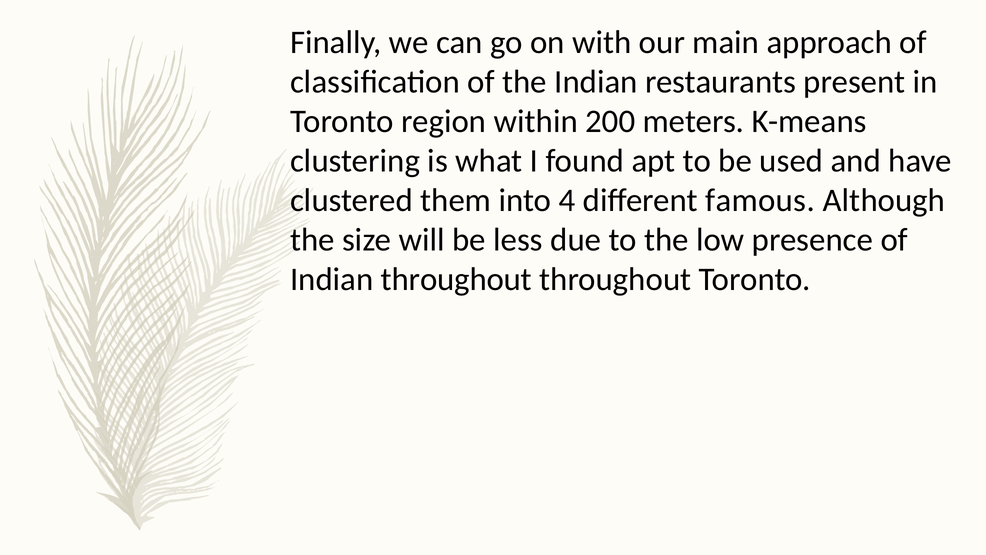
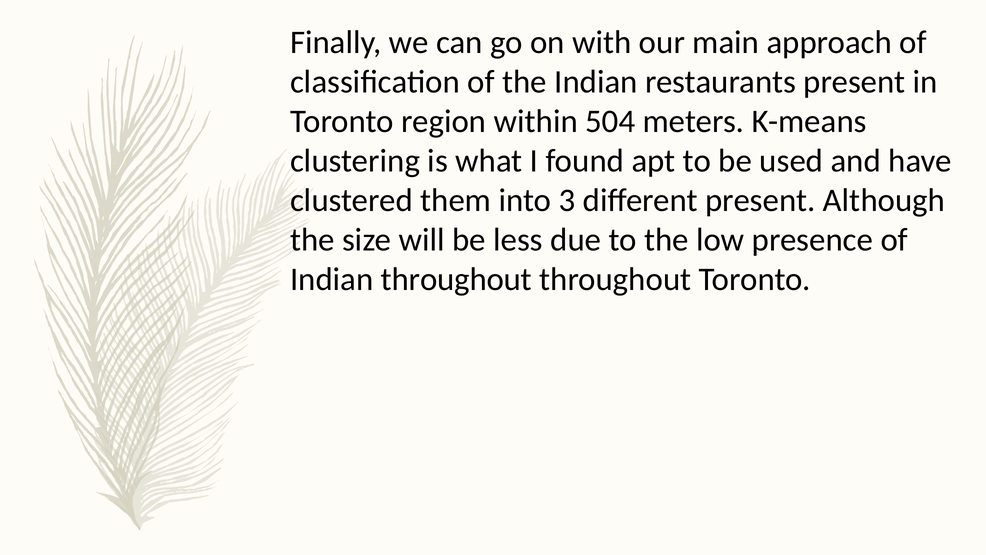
200: 200 -> 504 (610, 121)
4: 4 -> 3 (567, 200)
different famous: famous -> present (760, 200)
